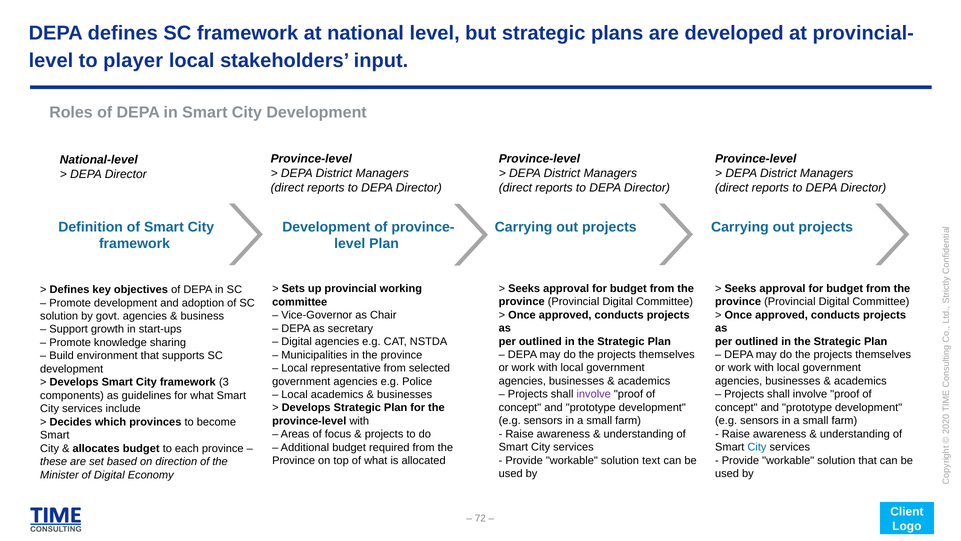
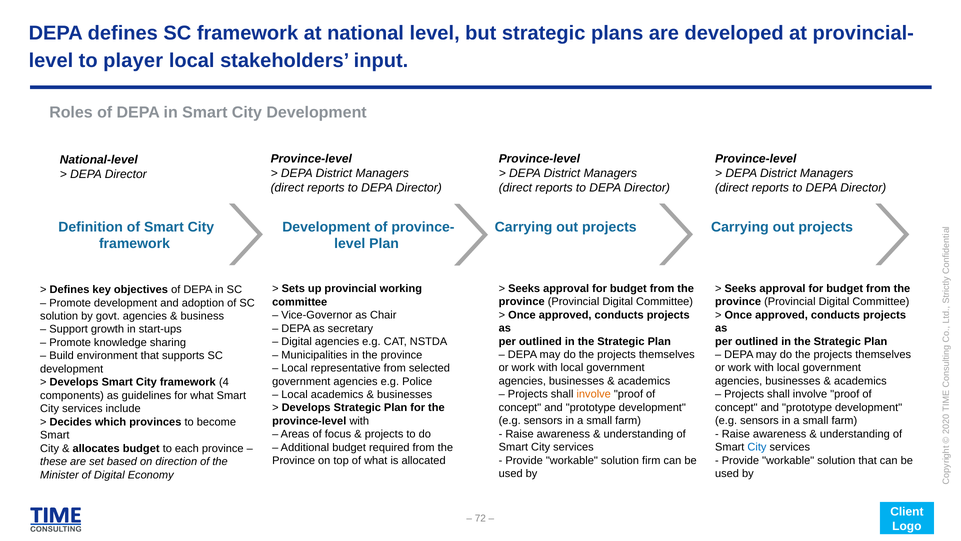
3: 3 -> 4 (224, 382)
involve colour: purple -> orange (594, 394)
text: text -> firm (651, 460)
